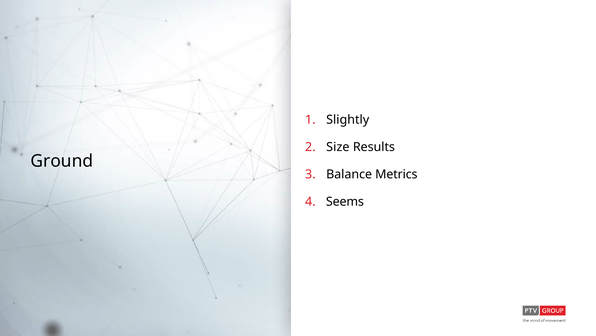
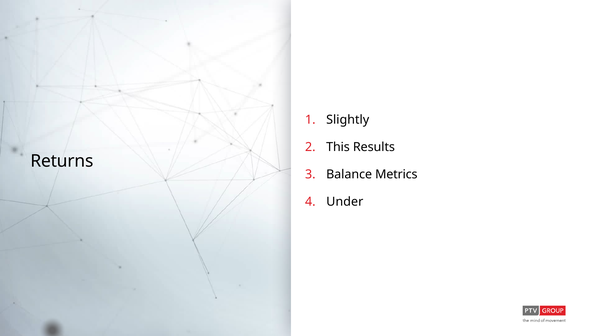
Size: Size -> This (338, 147)
Ground: Ground -> Returns (62, 161)
Seems: Seems -> Under (345, 201)
